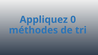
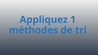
0: 0 -> 1 (73, 20)
